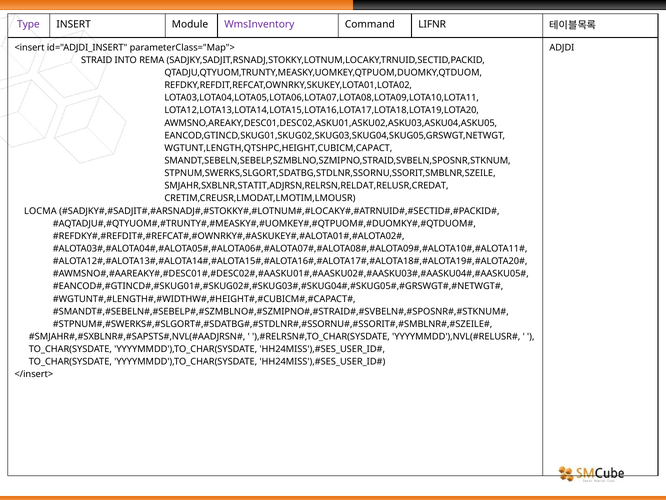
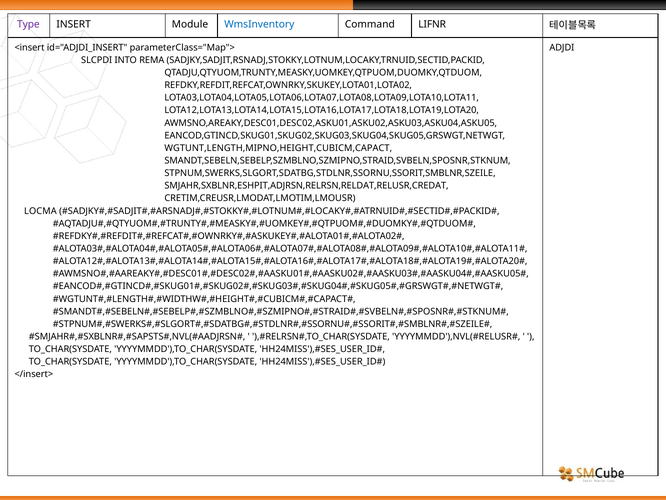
WmsInventory colour: purple -> blue (259, 25)
STRAID: STRAID -> SLCPDI (97, 60)
WGTUNT,LENGTH,QTSHPC,HEIGHT,CUBICM,CAPACT: WGTUNT,LENGTH,QTSHPC,HEIGHT,CUBICM,CAPACT -> WGTUNT,LENGTH,MIPNO,HEIGHT,CUBICM,CAPACT (278, 148)
SMJAHR,SXBLNR,STATIT,ADJRSN,RELRSN,RELDAT,RELUSR,CREDAT: SMJAHR,SXBLNR,STATIT,ADJRSN,RELRSN,RELDAT,RELUSR,CREDAT -> SMJAHR,SXBLNR,ESHPIT,ADJRSN,RELRSN,RELDAT,RELUSR,CREDAT (307, 186)
